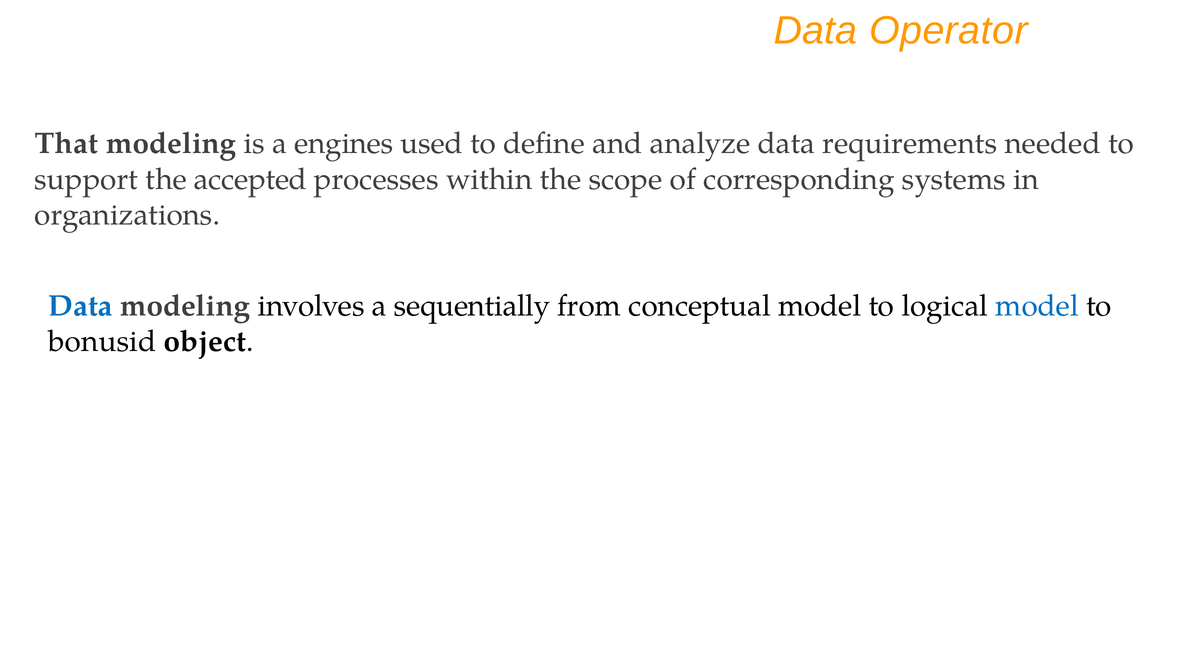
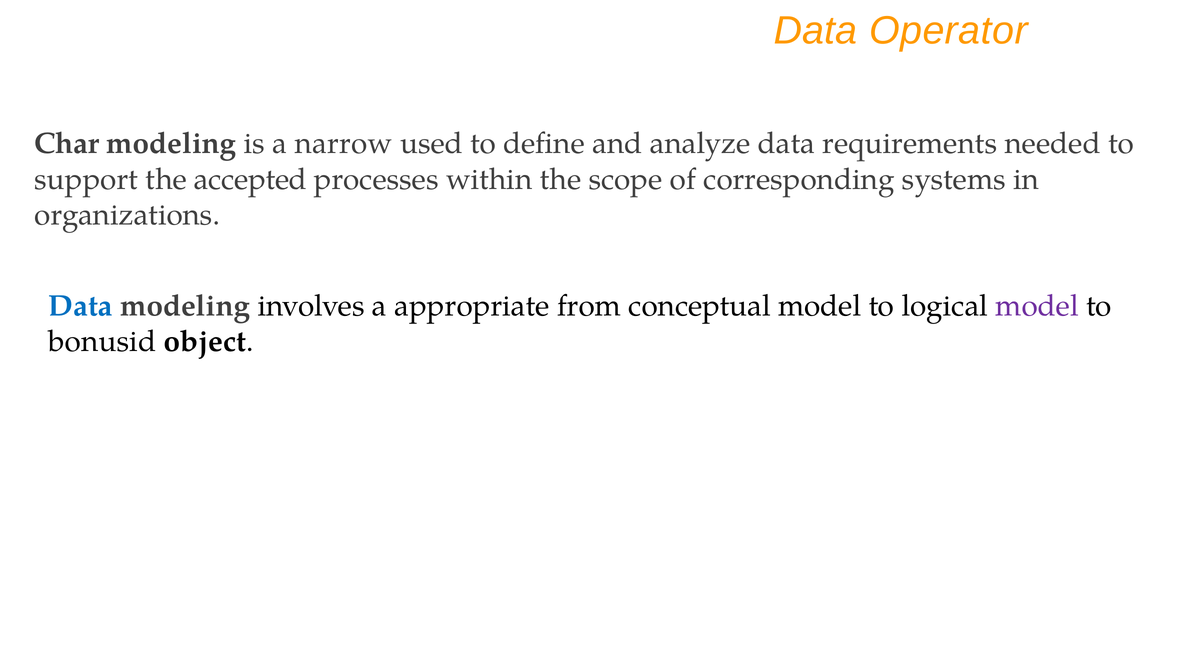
That: That -> Char (67, 144)
engines: engines -> narrow (344, 144)
sequentially: sequentially -> appropriate (472, 306)
model colour: blue -> purple (1037, 306)
